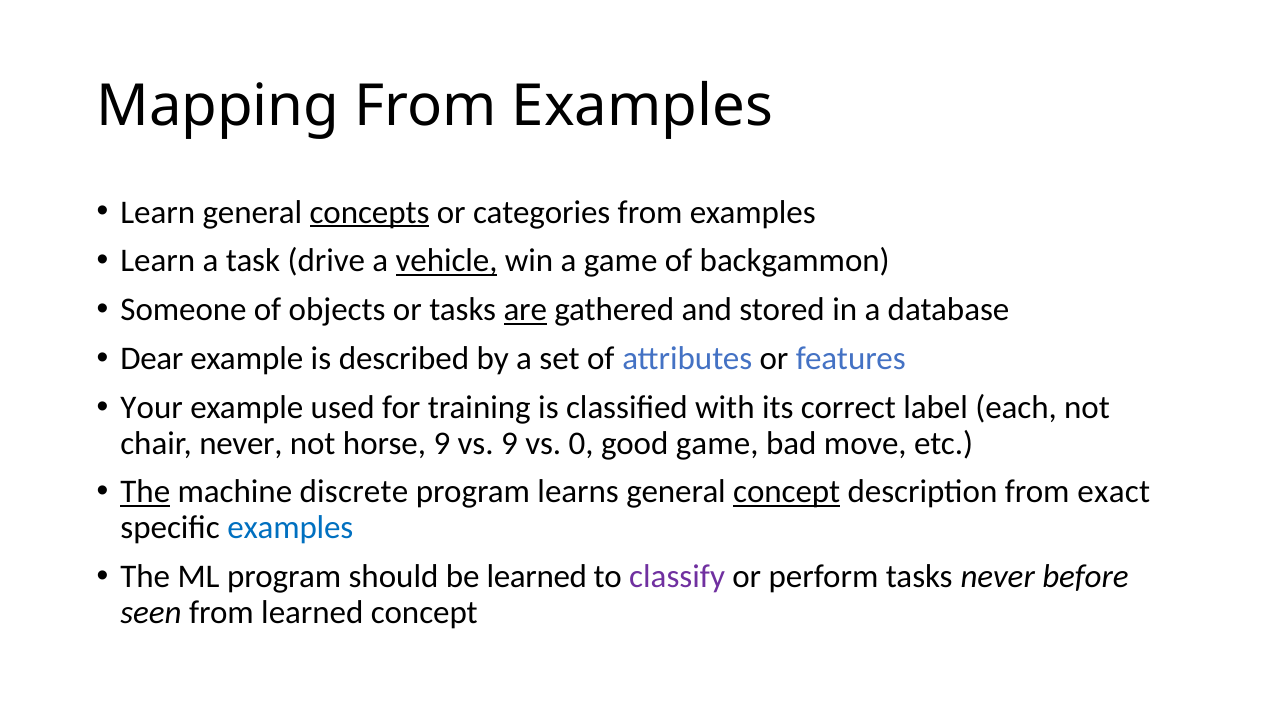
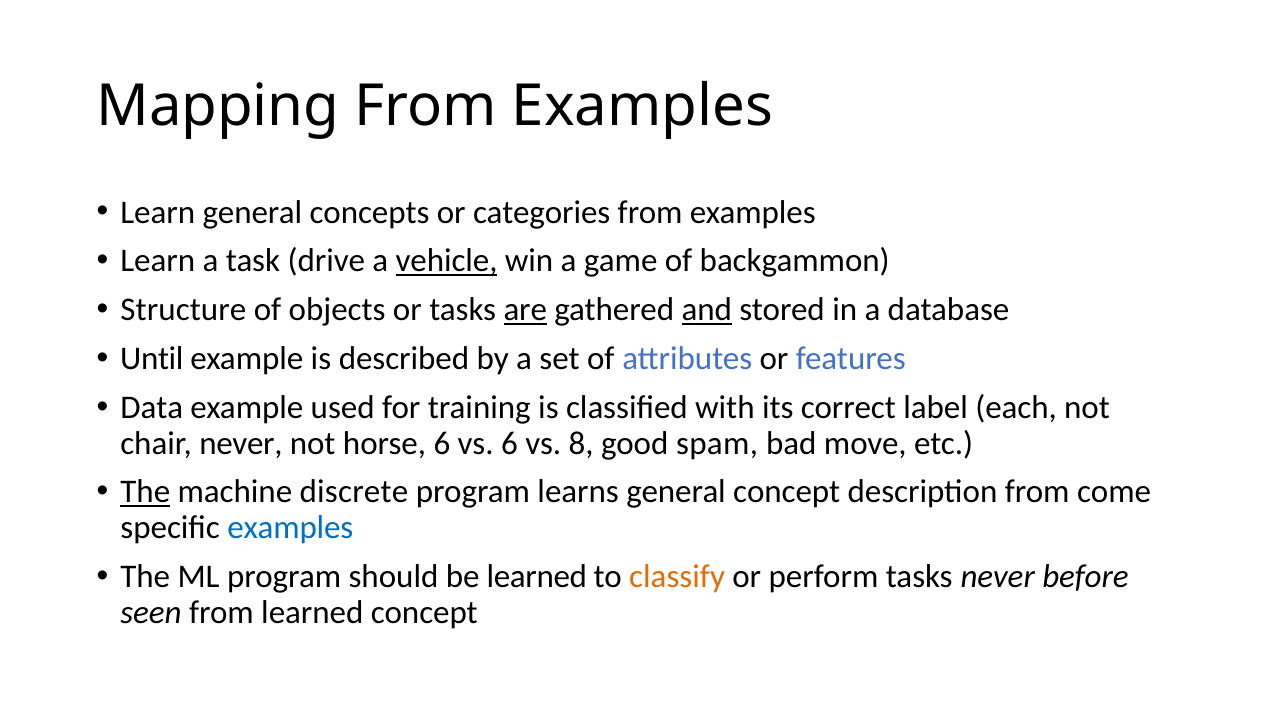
concepts underline: present -> none (370, 212)
Someone: Someone -> Structure (183, 310)
and underline: none -> present (707, 310)
Dear: Dear -> Until (152, 359)
Your: Your -> Data (152, 408)
horse 9: 9 -> 6 (442, 443)
vs 9: 9 -> 6 (509, 443)
0: 0 -> 8 (581, 443)
good game: game -> spam (717, 443)
concept underline: present -> none (787, 492)
exact: exact -> come (1114, 492)
classify colour: purple -> orange (677, 577)
